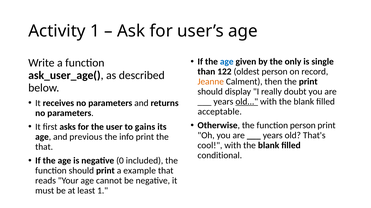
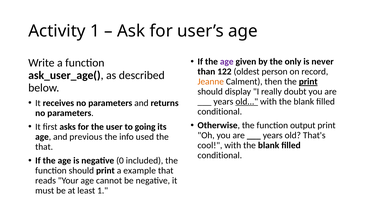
age colour: blue -> purple (227, 62)
single: single -> never (323, 62)
print underline: none -> present (308, 82)
acceptable: acceptable -> conditional (220, 112)
function person: person -> output (303, 126)
gains: gains -> going (145, 127)
info print: print -> used (145, 137)
